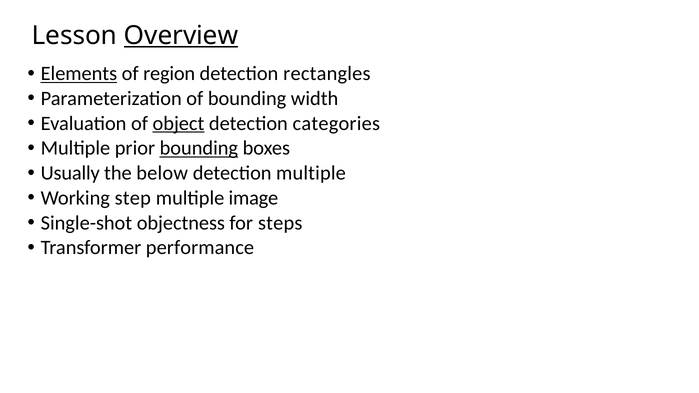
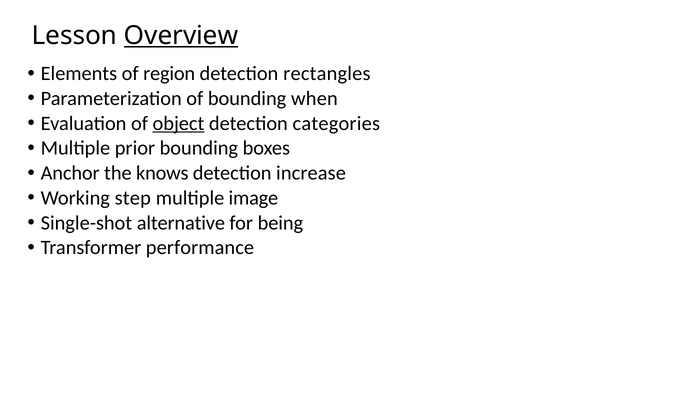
Elements underline: present -> none (79, 74)
width: width -> when (314, 99)
bounding underline: present -> none (199, 148)
Usually: Usually -> Anchor (70, 173)
below: below -> knows (162, 173)
detection multiple: multiple -> increase (311, 173)
objectness: objectness -> alternative (181, 223)
steps: steps -> being (280, 223)
